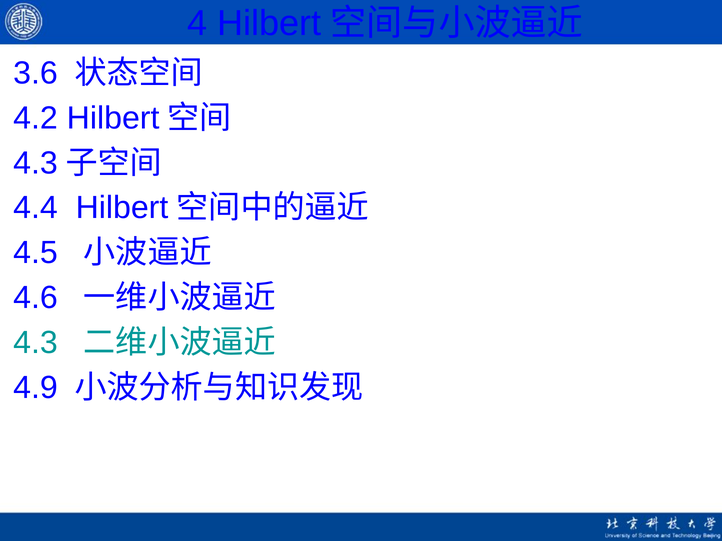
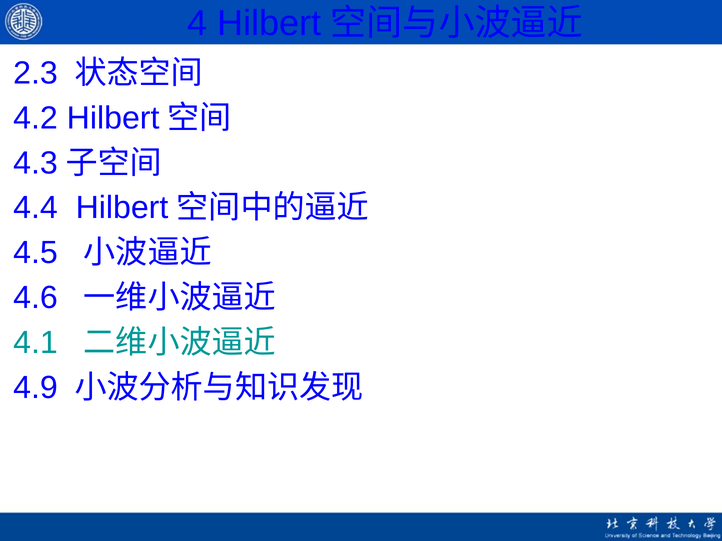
3.6: 3.6 -> 2.3 (36, 73)
4.3: 4.3 -> 4.1 (36, 343)
